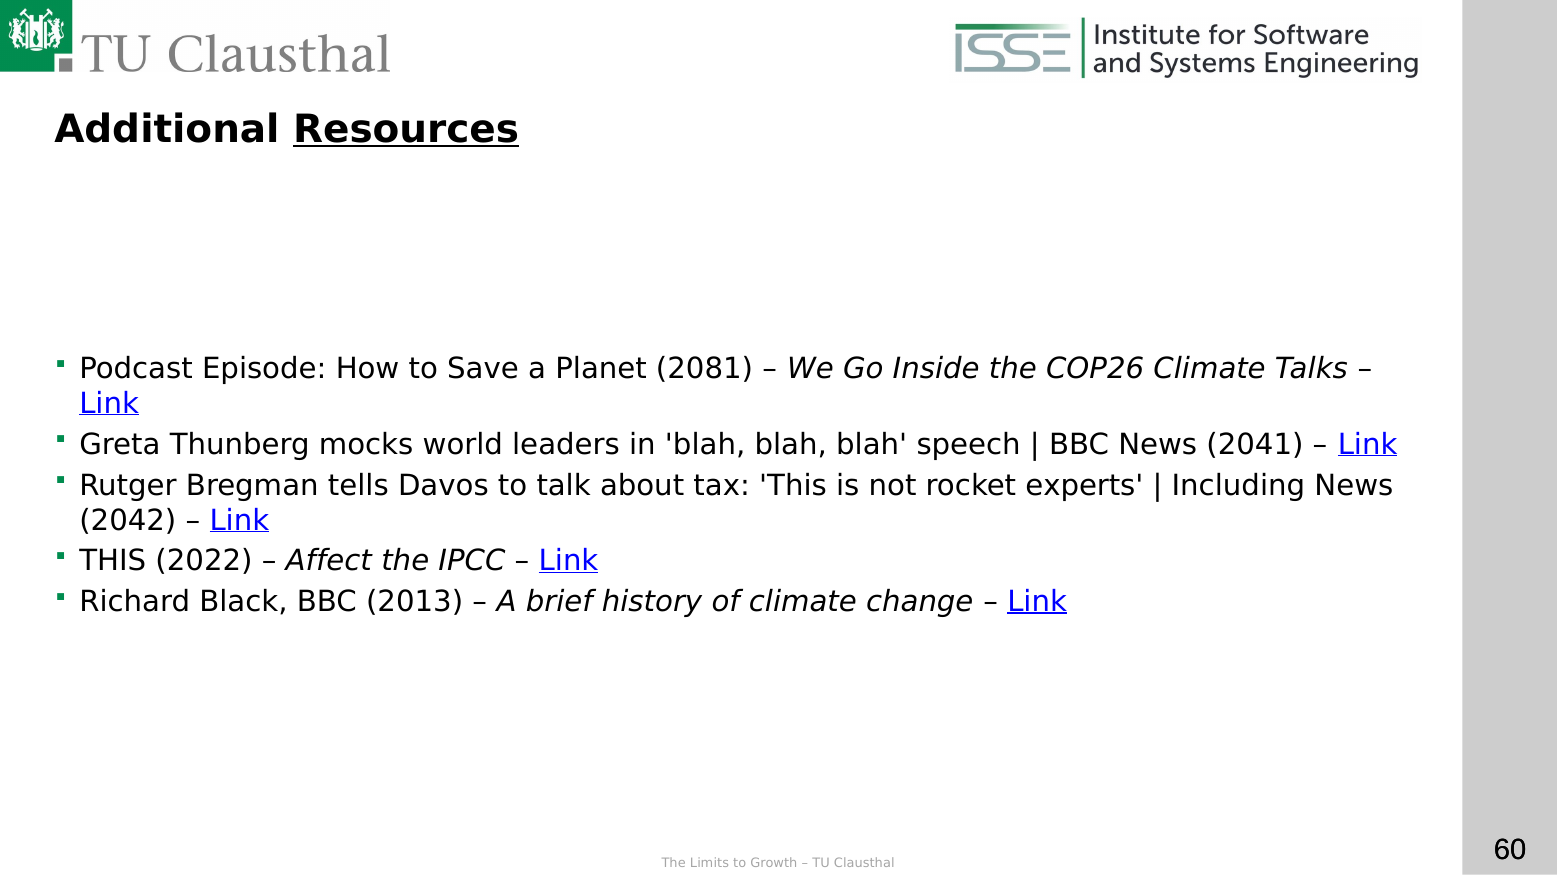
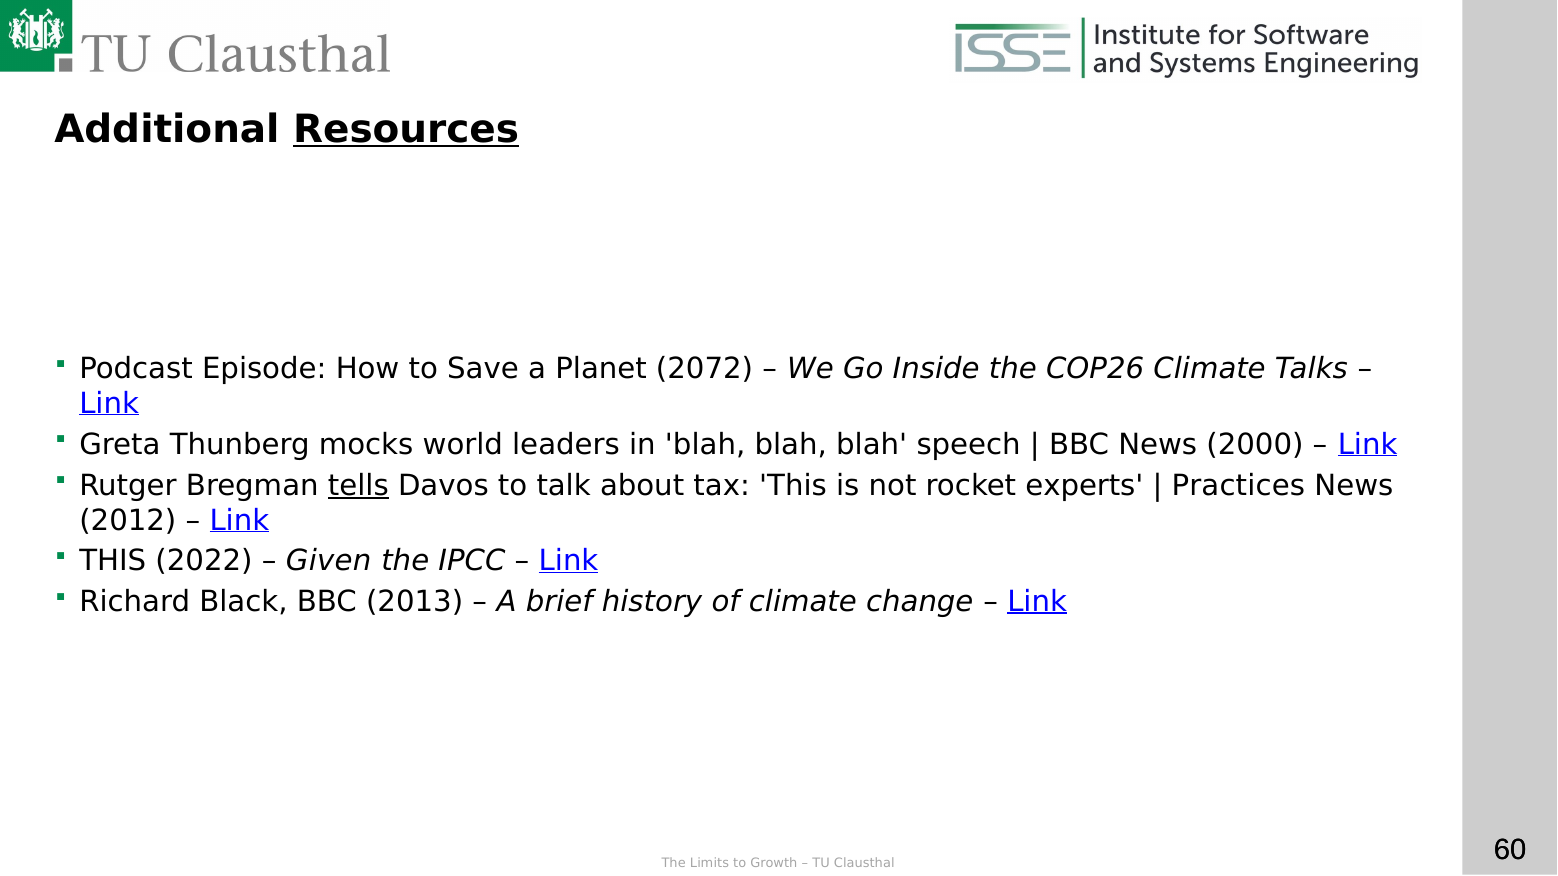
2081: 2081 -> 2072 (705, 369)
2041: 2041 -> 2000 (1255, 445)
tells underline: none -> present (358, 486)
Including: Including -> Practices (1238, 486)
2042: 2042 -> 2012 (128, 521)
Affect: Affect -> Given (329, 562)
